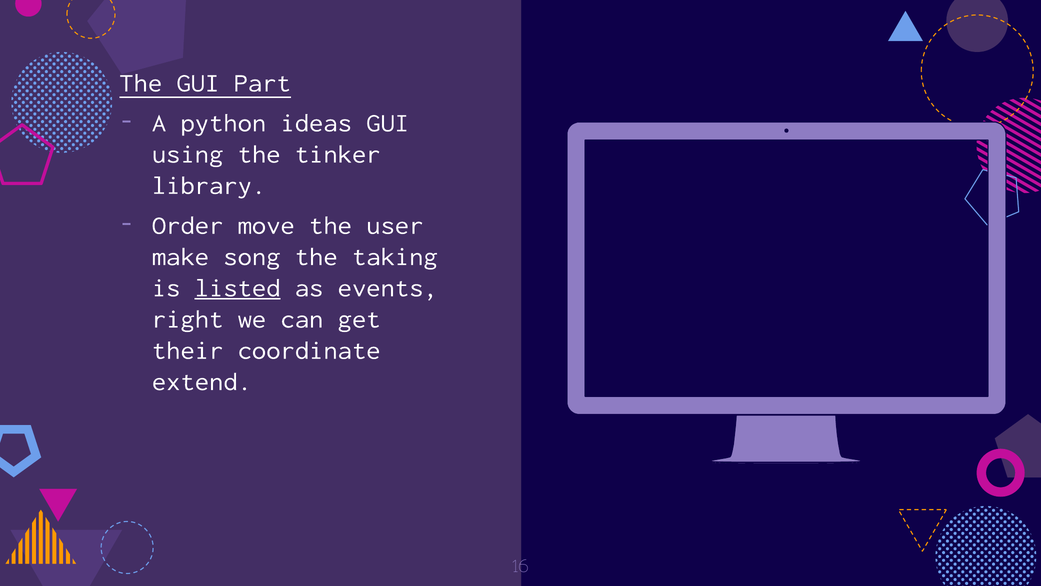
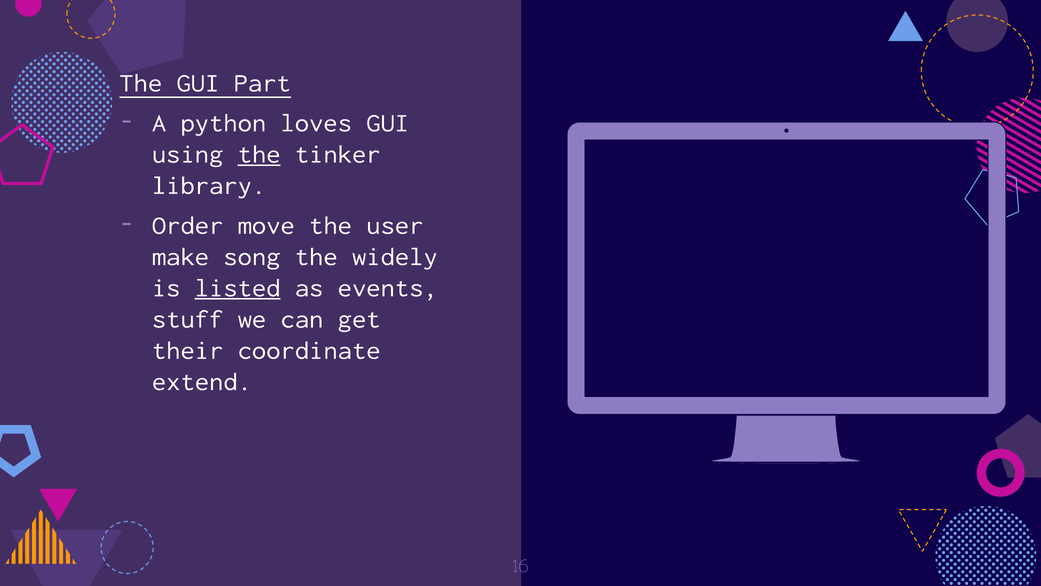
ideas: ideas -> loves (316, 123)
the underline: none -> present (259, 154)
taking: taking -> widely (395, 256)
right: right -> stuff (188, 319)
